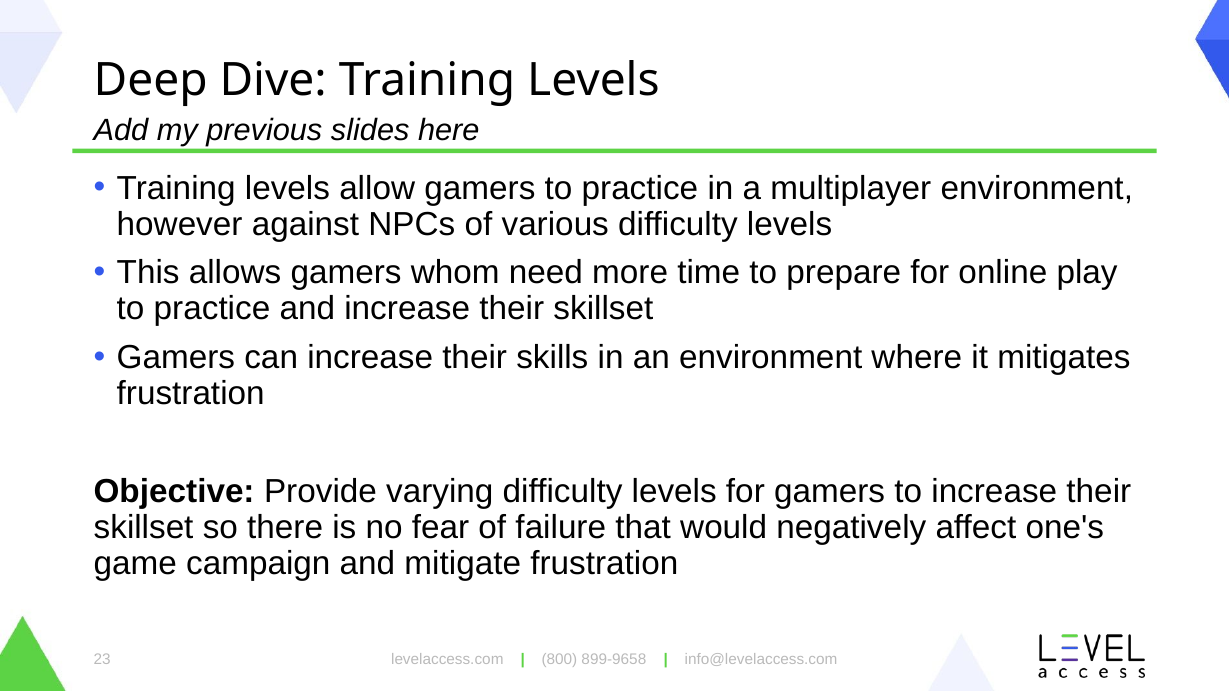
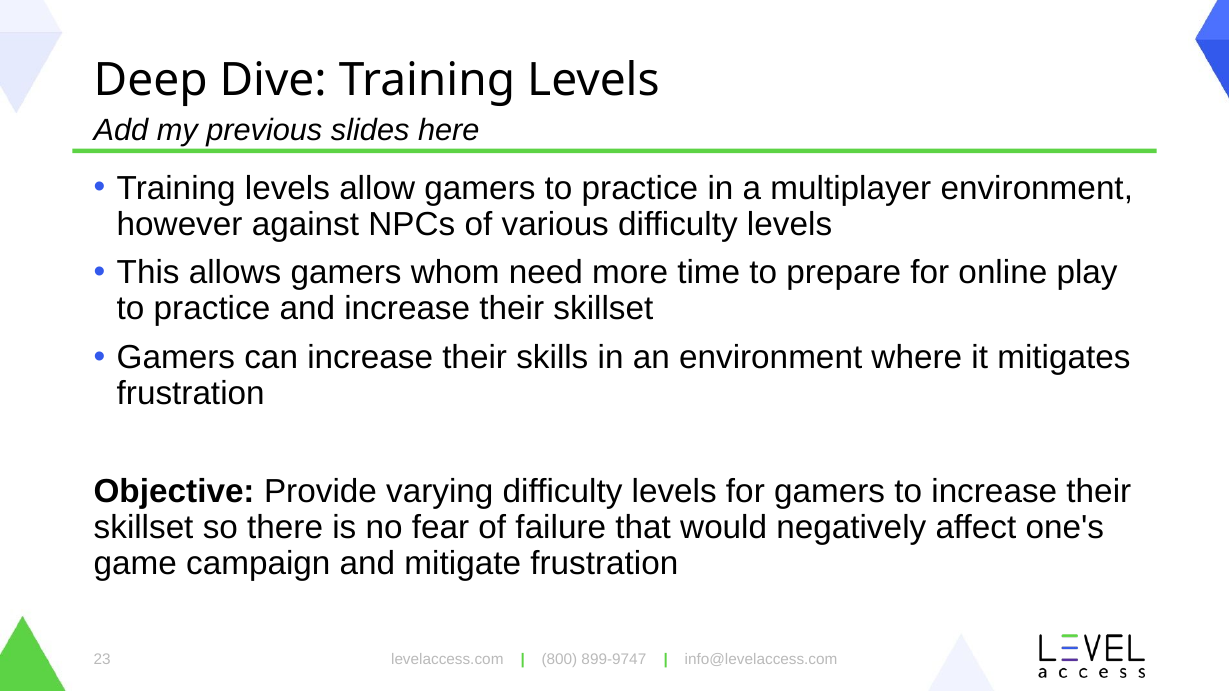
899-9658: 899-9658 -> 899-9747 (614, 660)
